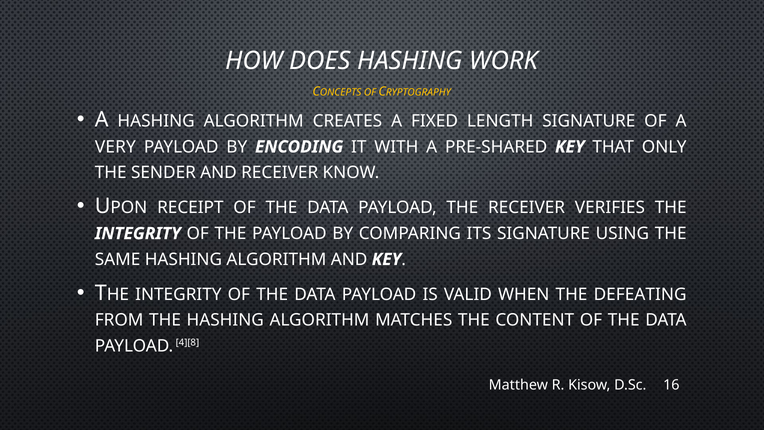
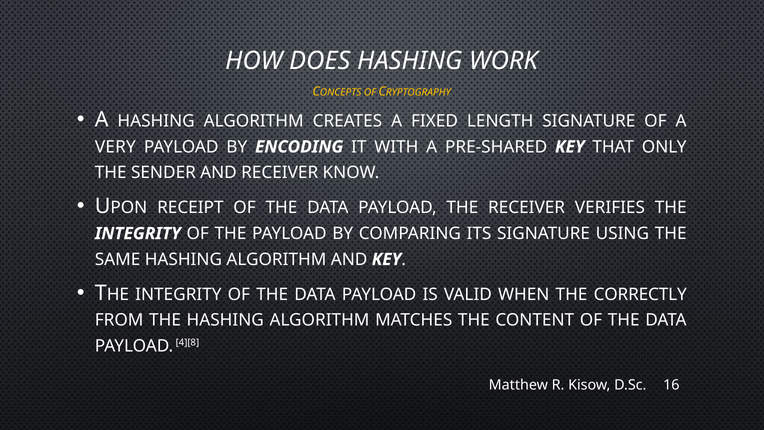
DEFEATING: DEFEATING -> CORRECTLY (640, 294)
